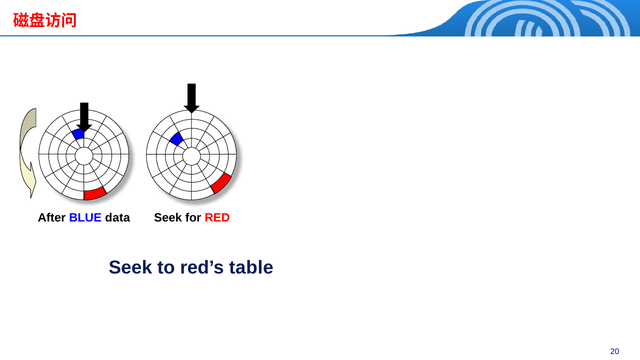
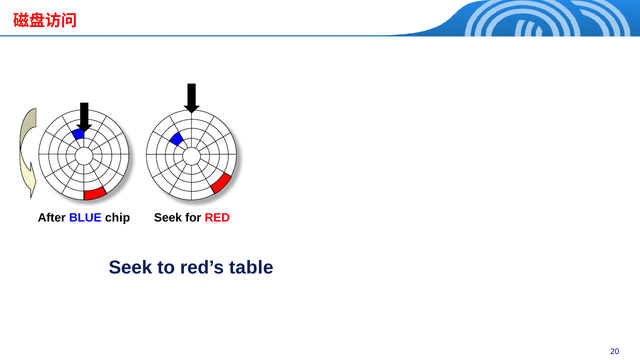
data: data -> chip (118, 218)
